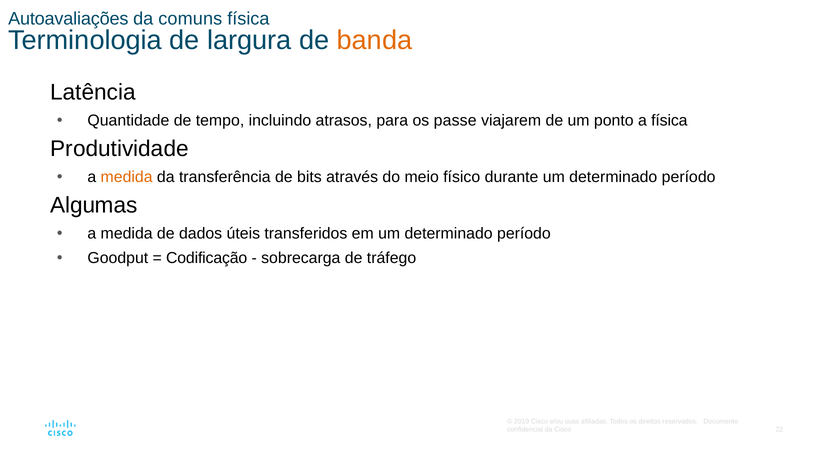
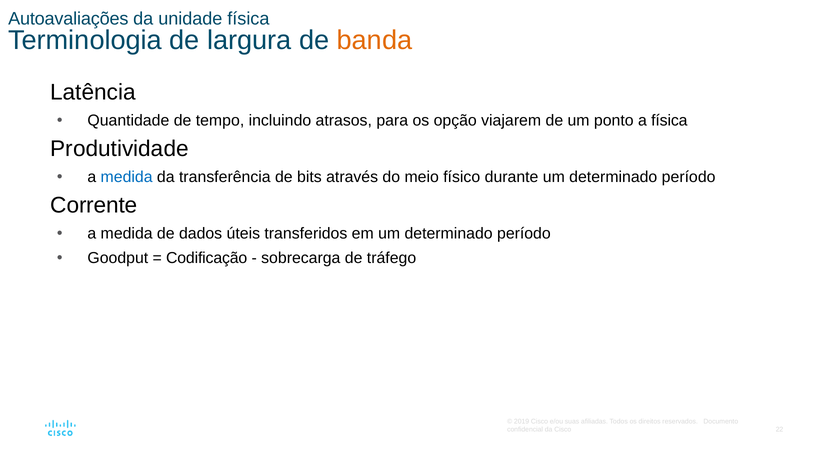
comuns: comuns -> unidade (190, 19)
passe: passe -> opção (455, 120)
medida colour: orange -> blue (127, 177)
Algumas: Algumas -> Corrente (94, 205)
